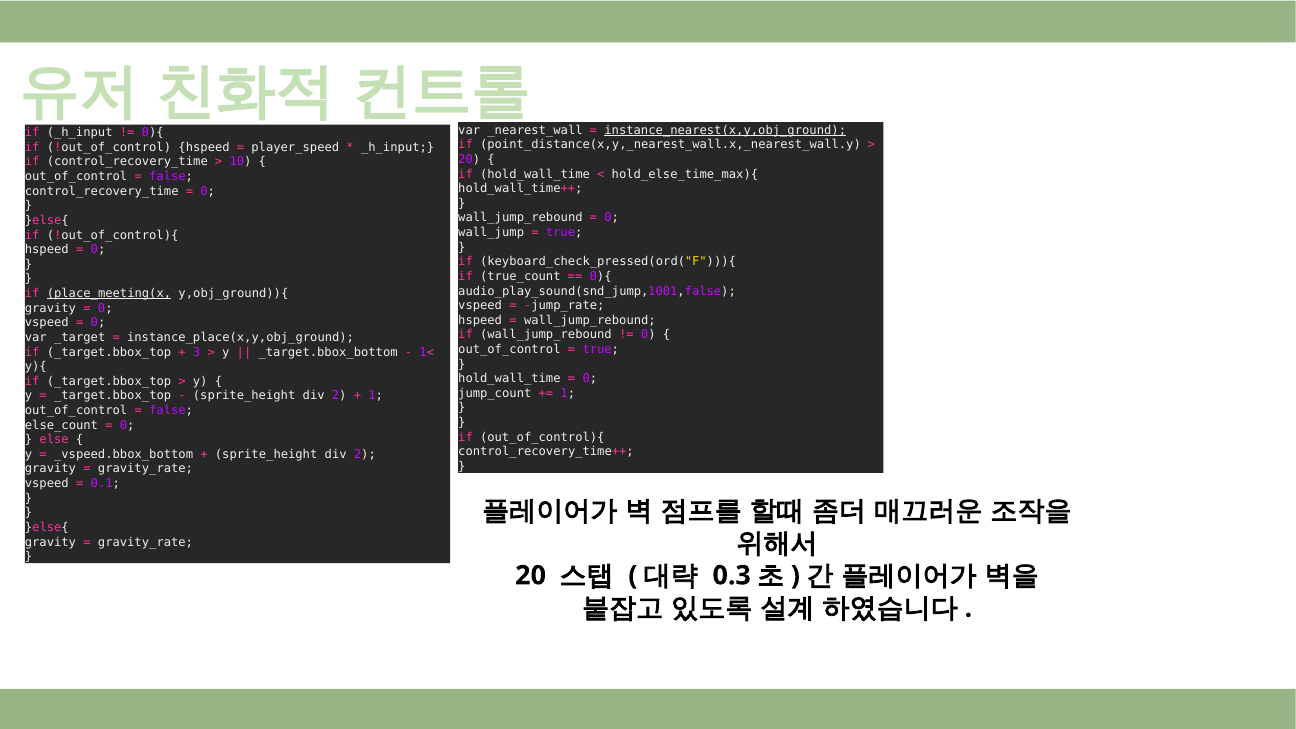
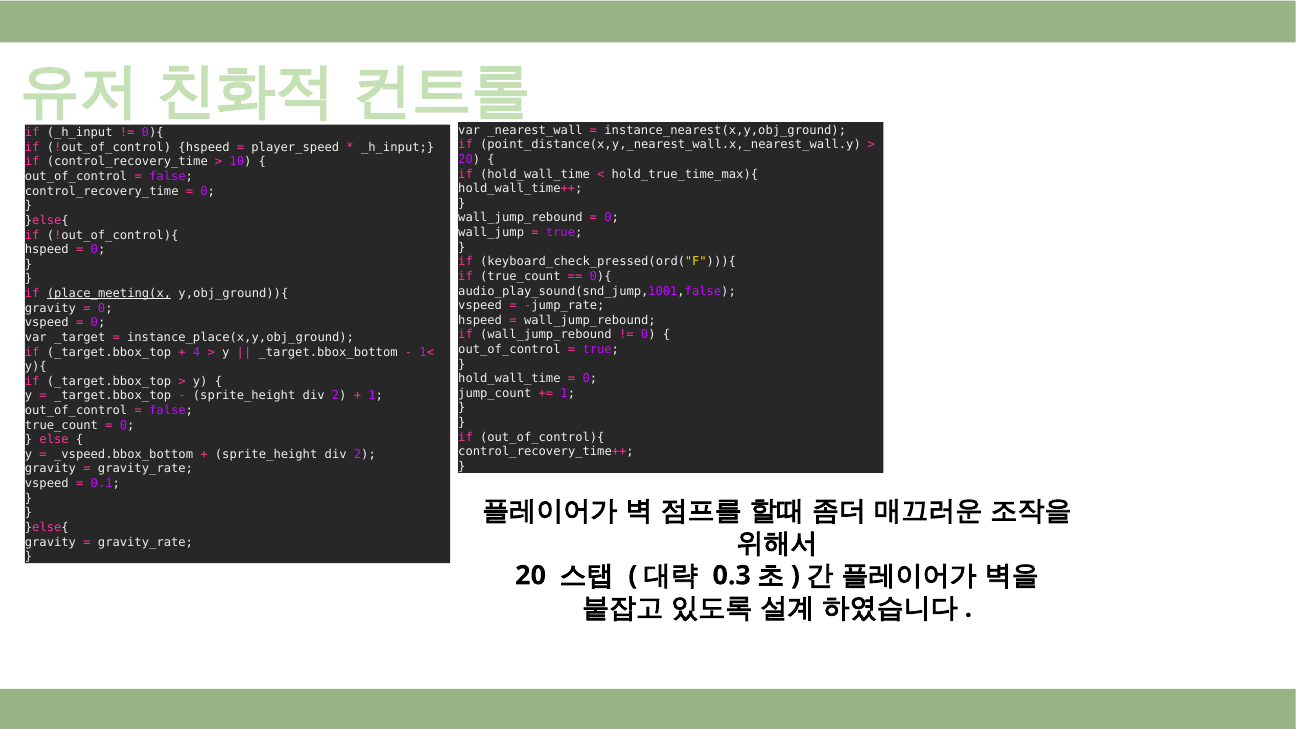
instance_nearest(x,y,obj_ground underline: present -> none (725, 130)
hold_else_time_max){: hold_else_time_max){ -> hold_true_time_max){ (685, 174)
3: 3 -> 4 (197, 352)
else_count: else_count -> true_count (61, 425)
